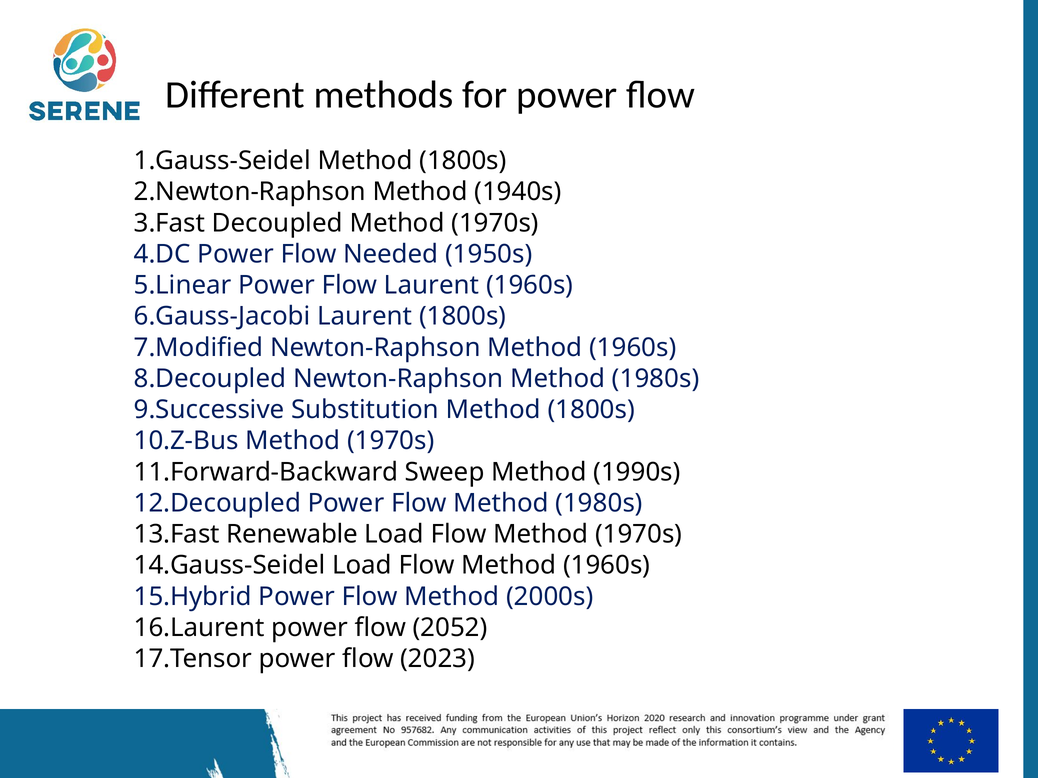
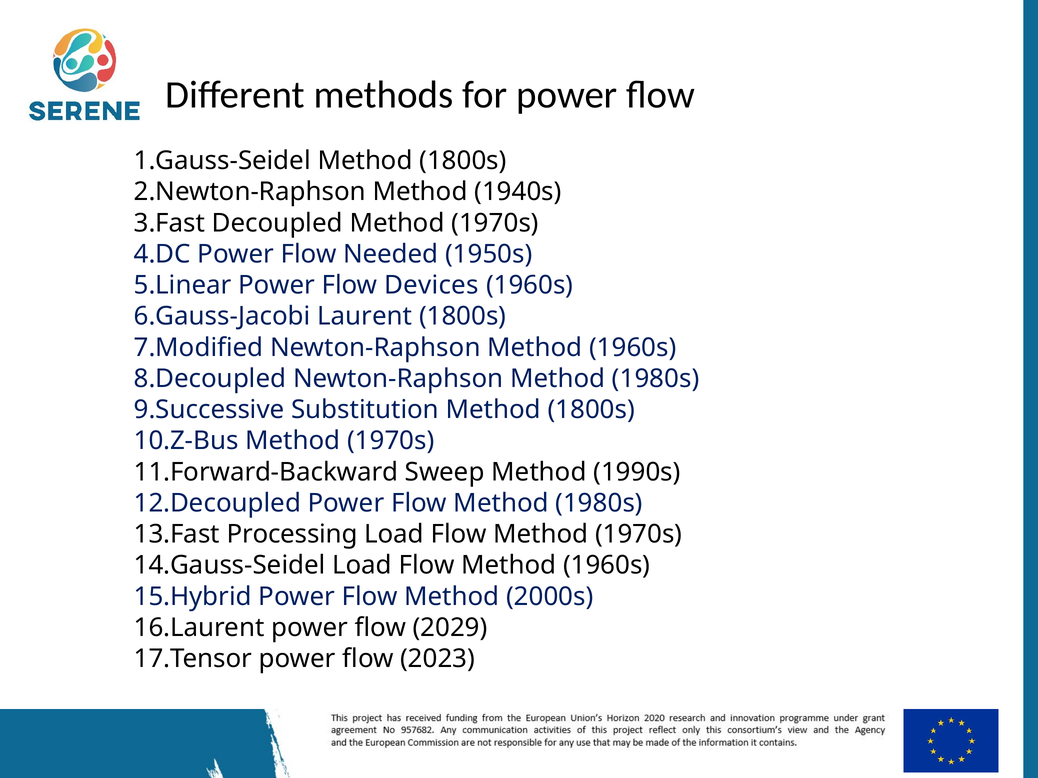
Flow Laurent: Laurent -> Devices (432, 285)
Renewable: Renewable -> Processing (292, 535)
2052: 2052 -> 2029 (450, 628)
